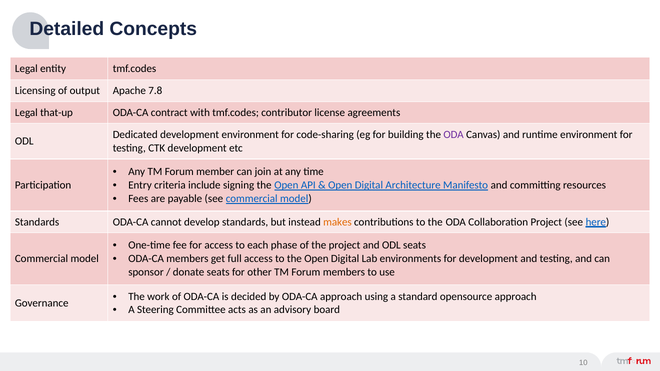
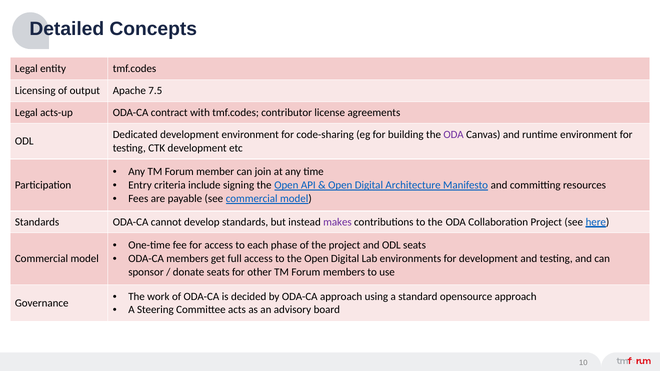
7.8: 7.8 -> 7.5 (155, 91)
that-up: that-up -> acts-up (56, 113)
makes colour: orange -> purple (337, 222)
